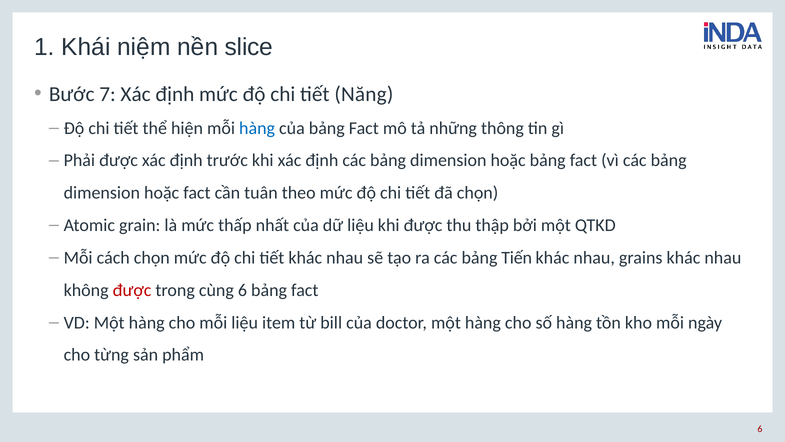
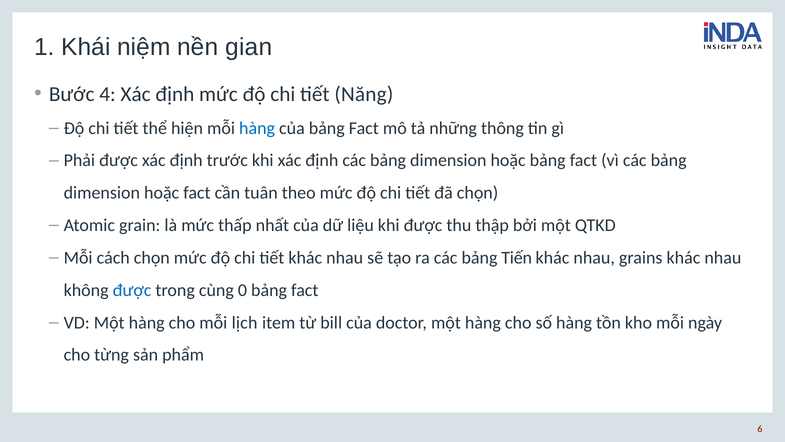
slice: slice -> gian (249, 47)
7: 7 -> 4 (107, 94)
được colour: red -> blue (132, 290)
cùng 6: 6 -> 0 (242, 290)
mỗi liệu: liệu -> lịch (245, 322)
